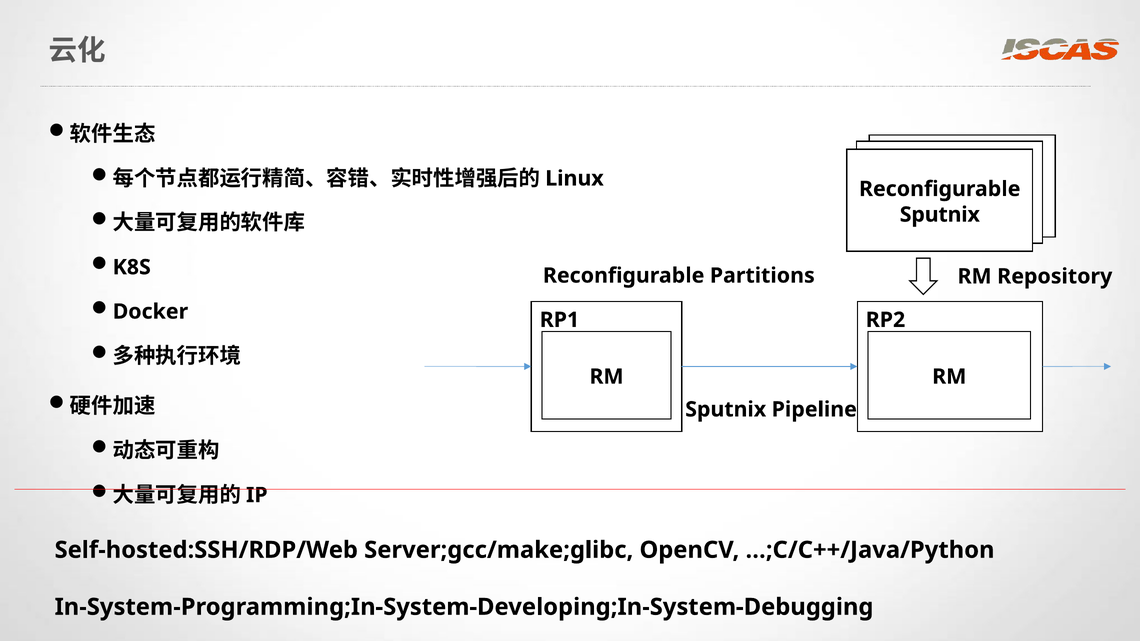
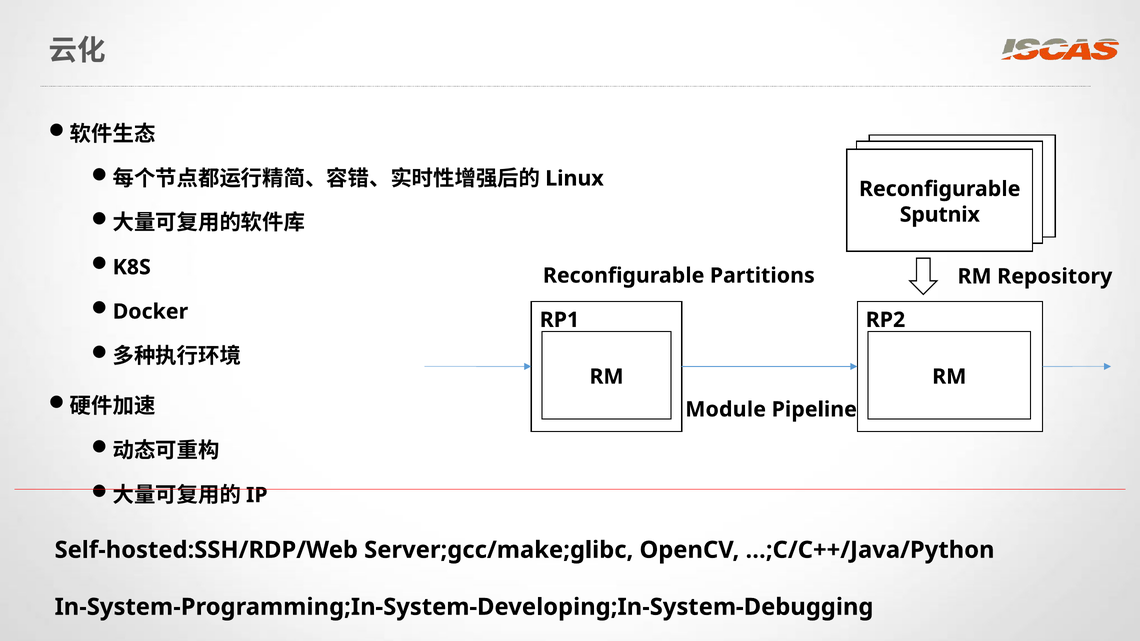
Sputnix: Sputnix -> Module (726, 410)
